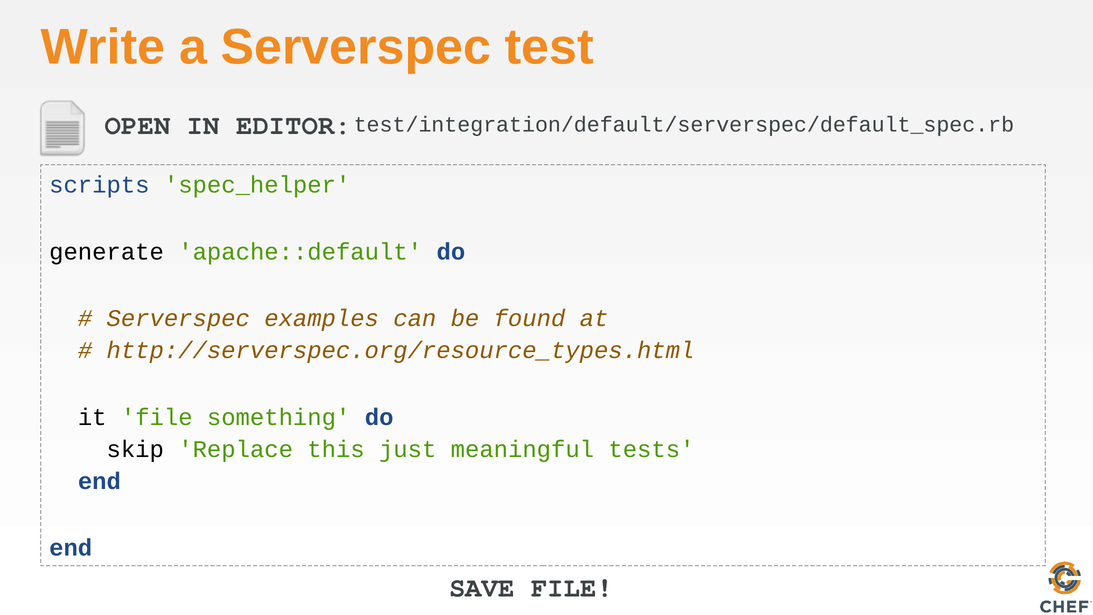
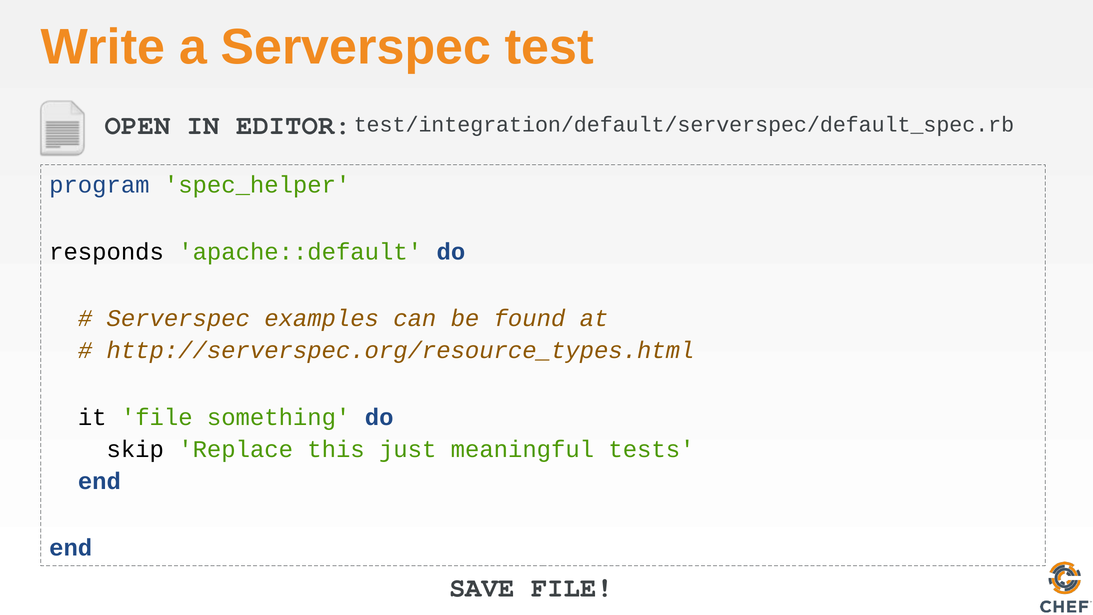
scripts: scripts -> program (99, 185)
generate: generate -> responds (107, 252)
